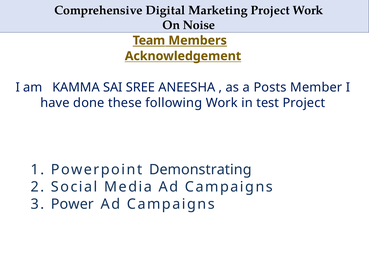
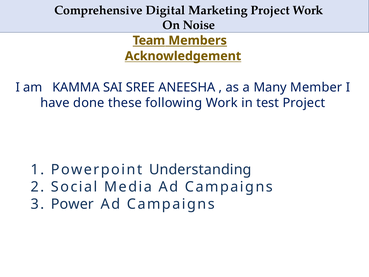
Posts: Posts -> Many (270, 87)
Demonstrating: Demonstrating -> Understanding (200, 169)
